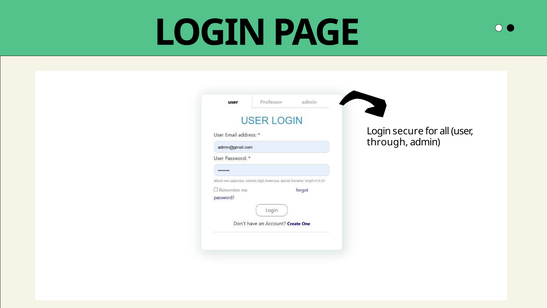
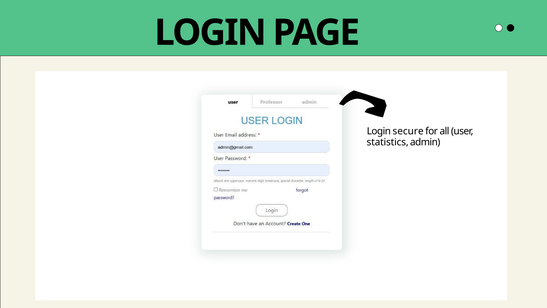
through: through -> statistics (388, 142)
